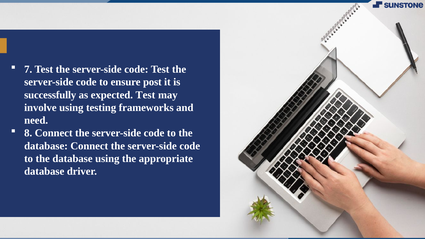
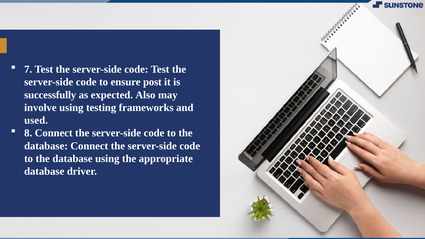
expected Test: Test -> Also (145, 95)
need: need -> used (36, 120)
